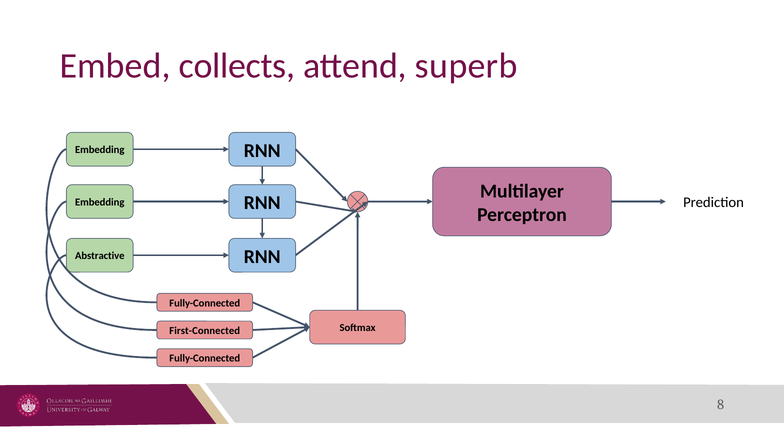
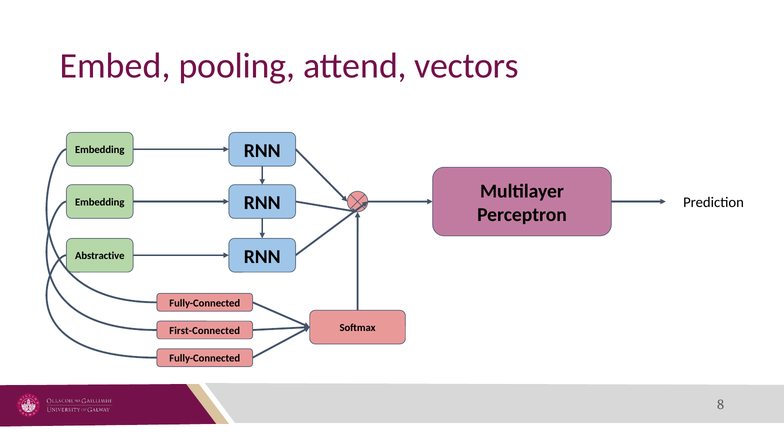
collects: collects -> pooling (237, 66)
superb: superb -> vectors (467, 66)
